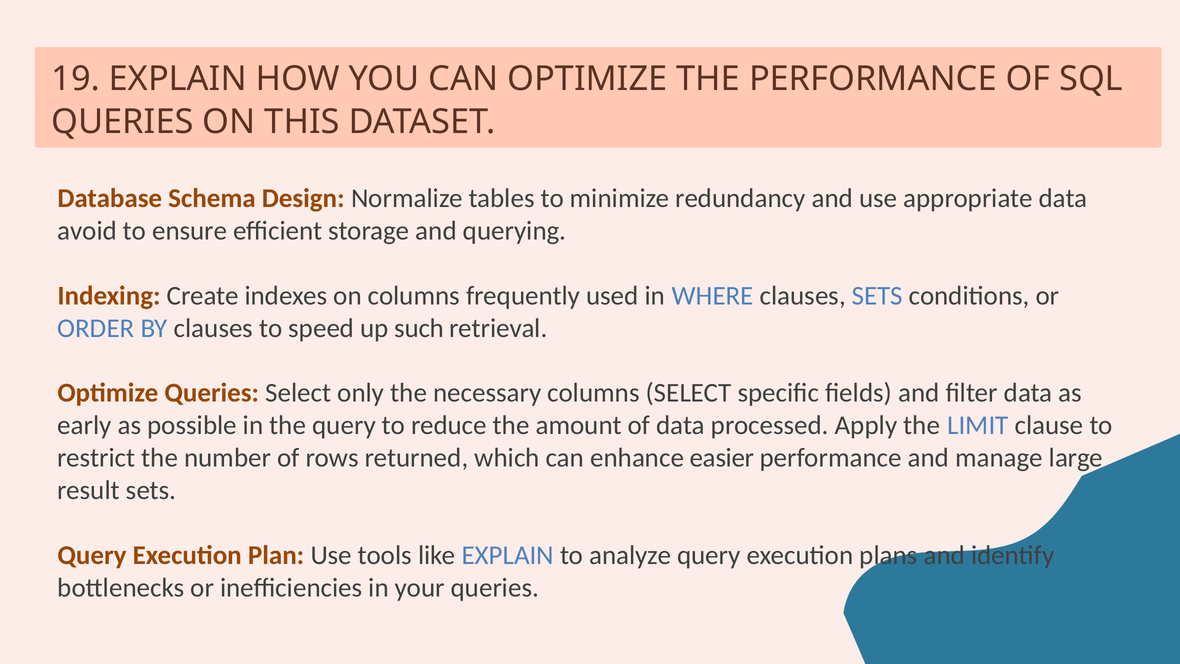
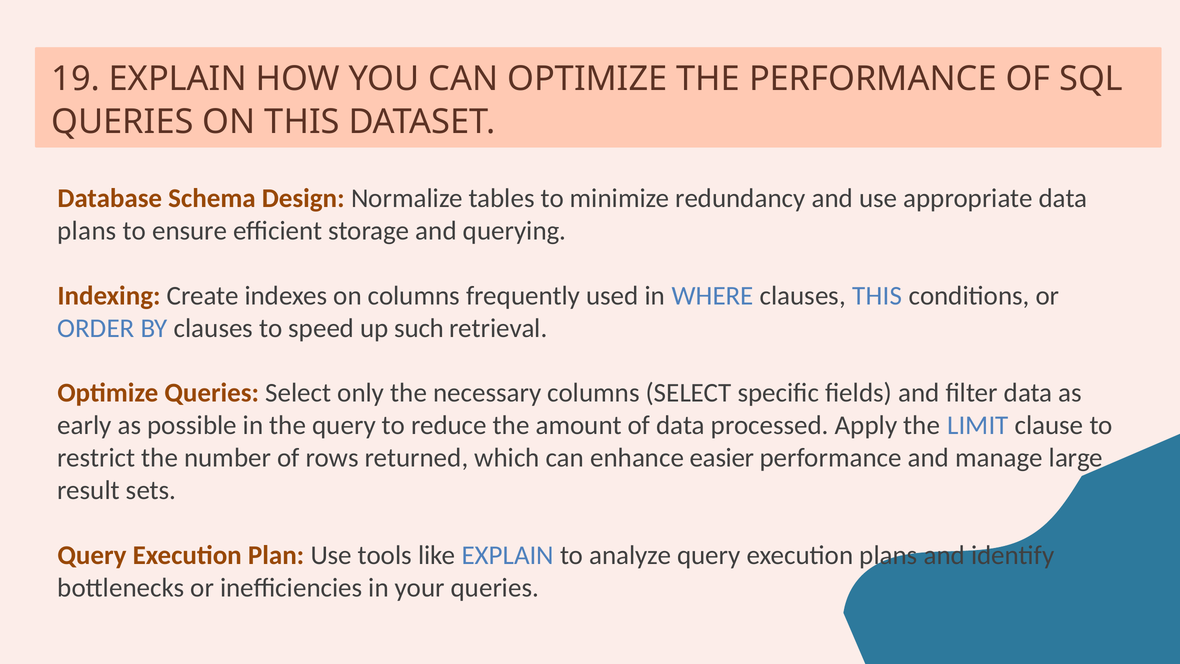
avoid: avoid -> plans (87, 231)
clauses SETS: SETS -> THIS (877, 296)
